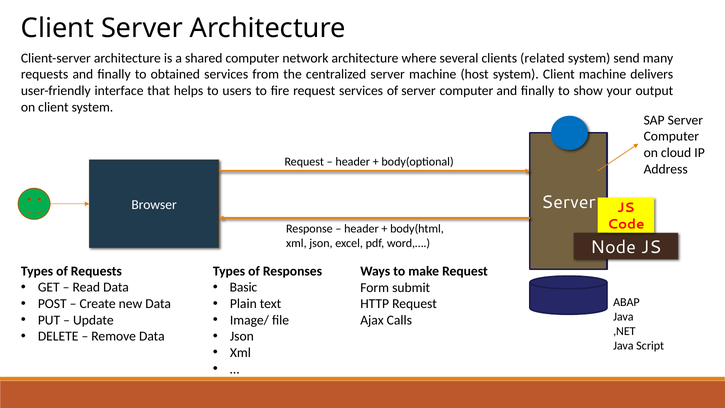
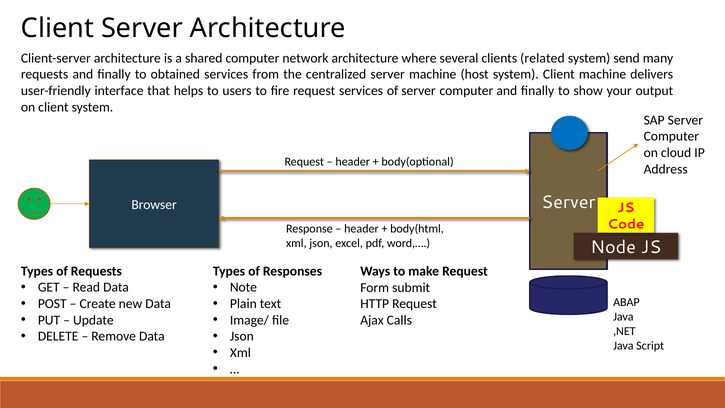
Basic: Basic -> Note (243, 287)
